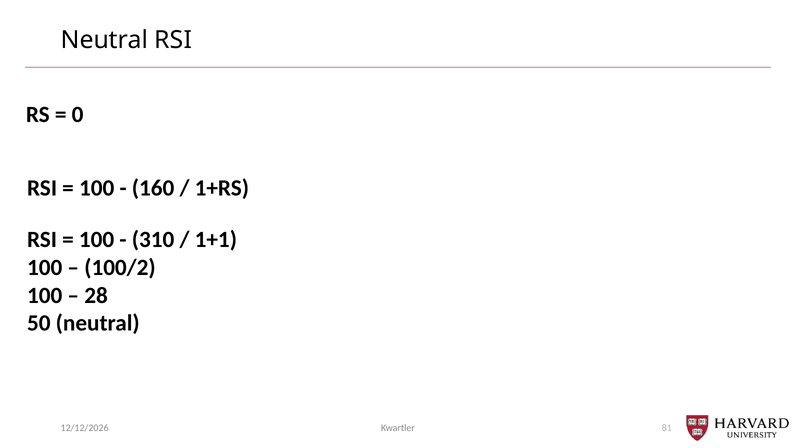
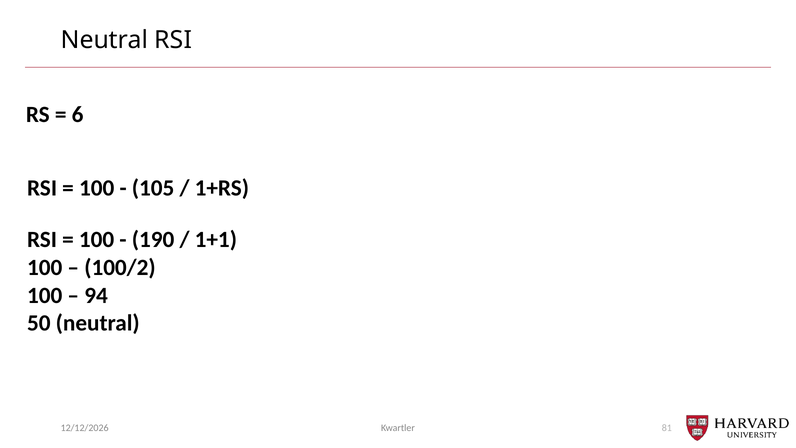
0: 0 -> 6 (78, 114)
160: 160 -> 105 (153, 188)
310: 310 -> 190 (153, 239)
28: 28 -> 94 (96, 295)
